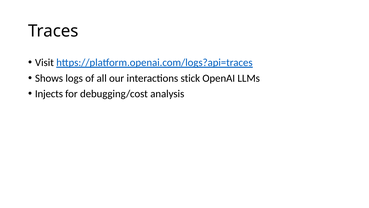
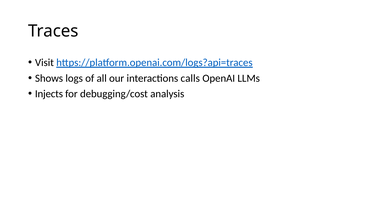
stick: stick -> calls (190, 78)
